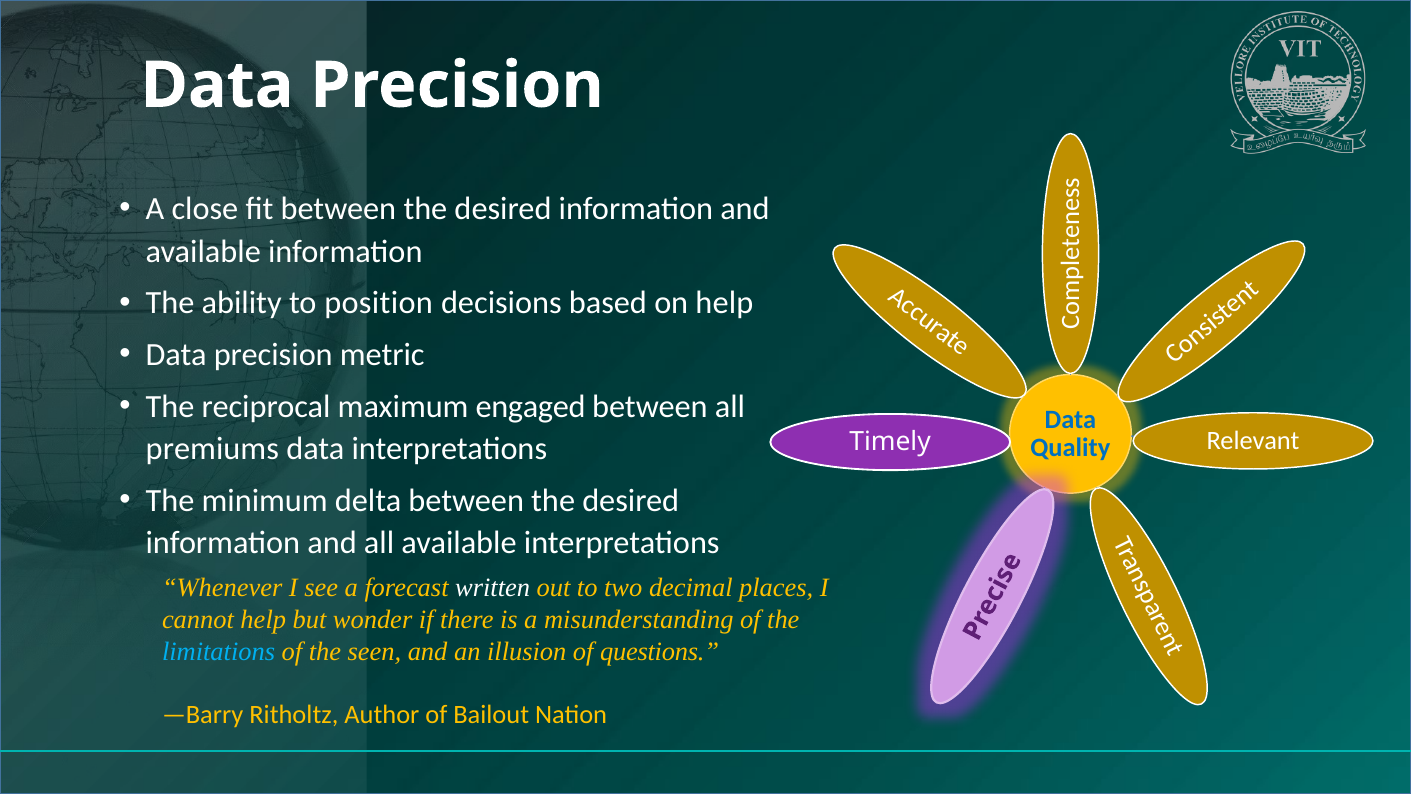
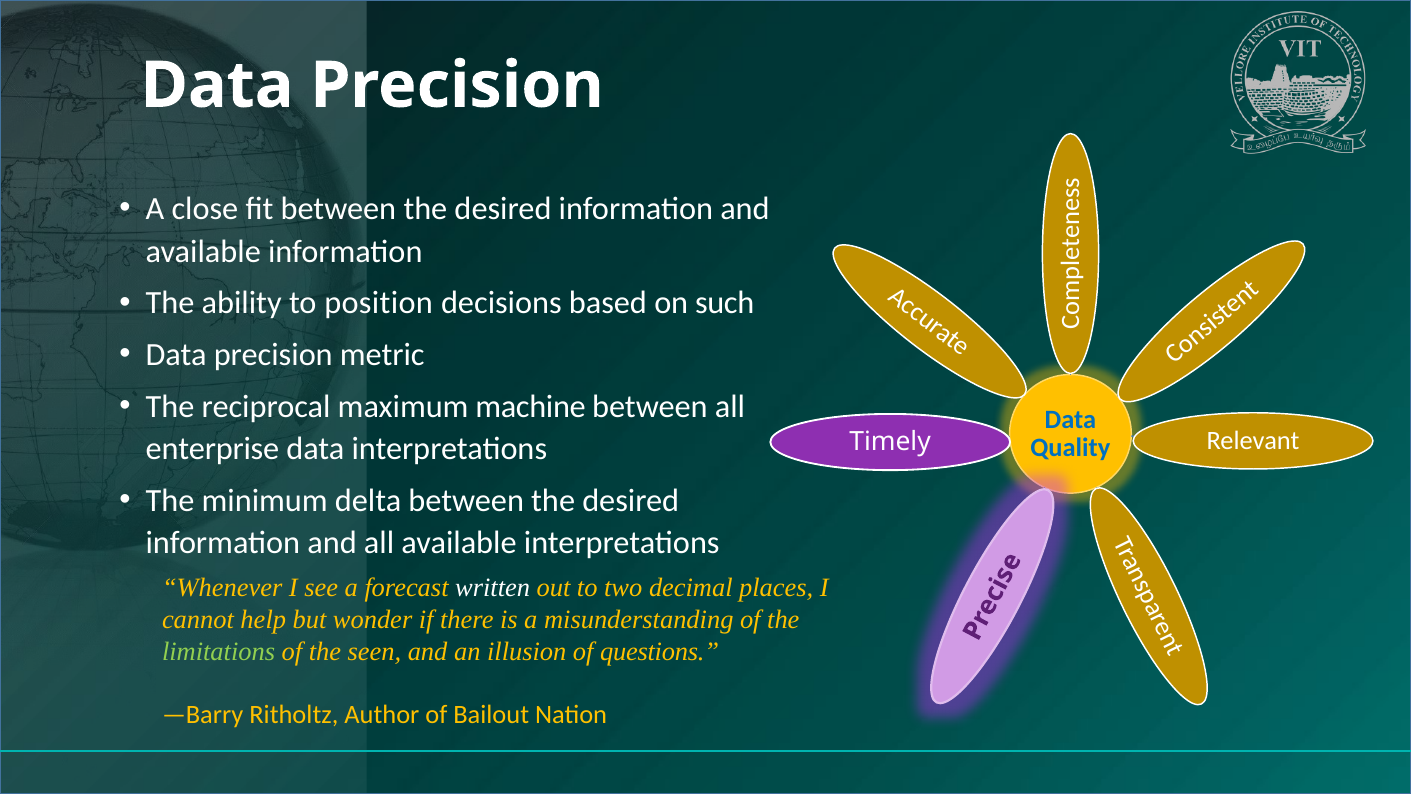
on help: help -> such (725, 303)
engaged: engaged -> machine (531, 406)
premiums: premiums -> enterprise (212, 449)
limitations colour: light blue -> light green (219, 651)
